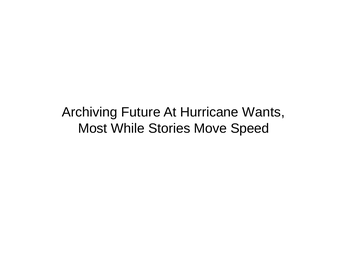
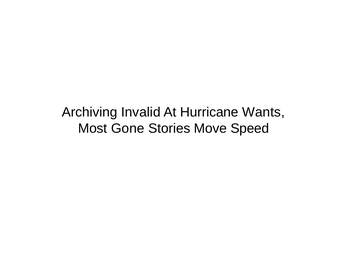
Future: Future -> Invalid (141, 112)
While: While -> Gone (128, 129)
